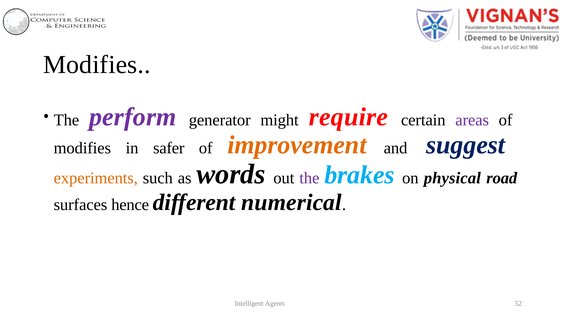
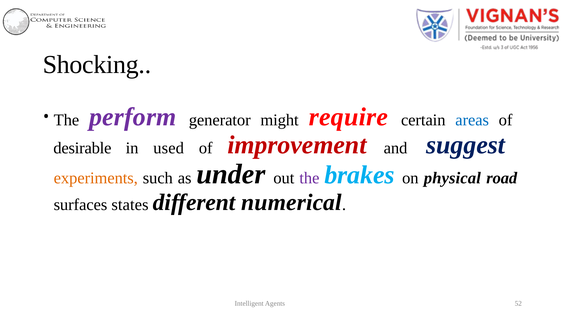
Modifies: Modifies -> Shocking (97, 65)
areas colour: purple -> blue (472, 120)
modifies: modifies -> desirable (82, 148)
safer: safer -> used (169, 148)
improvement colour: orange -> red (297, 145)
words: words -> under (231, 174)
hence: hence -> states (130, 205)
